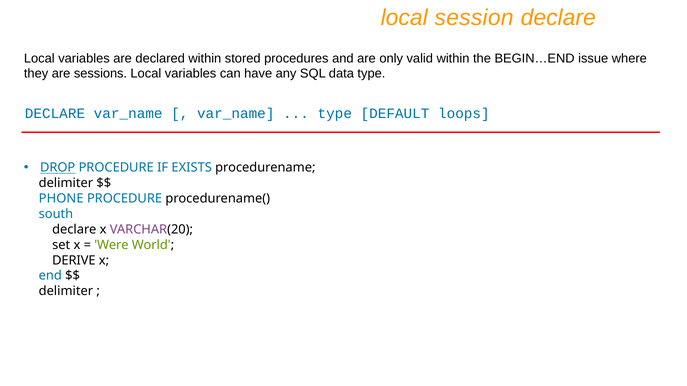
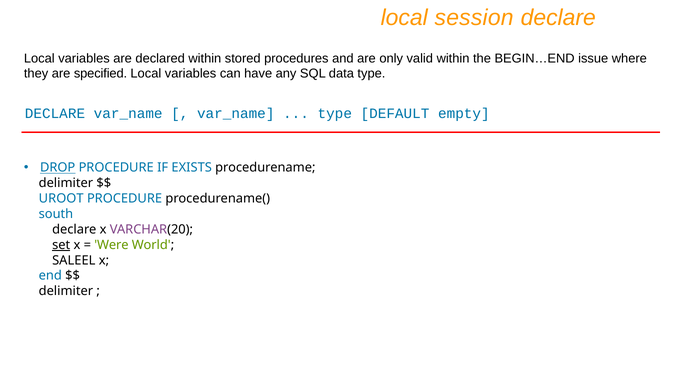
sessions: sessions -> specified (101, 74)
loops: loops -> empty (464, 114)
PHONE: PHONE -> UROOT (61, 199)
set underline: none -> present (61, 245)
DERIVE: DERIVE -> SALEEL (74, 261)
